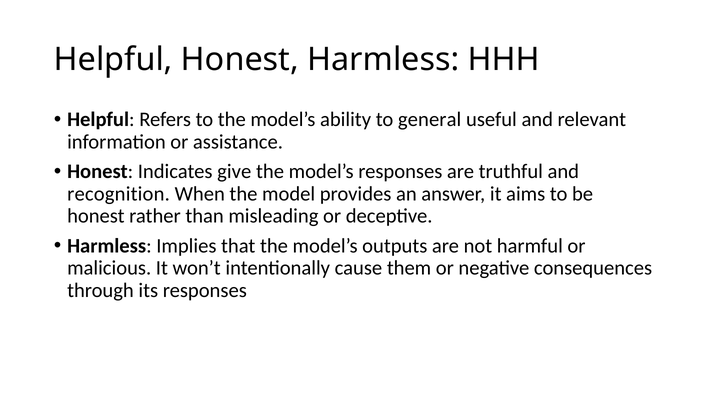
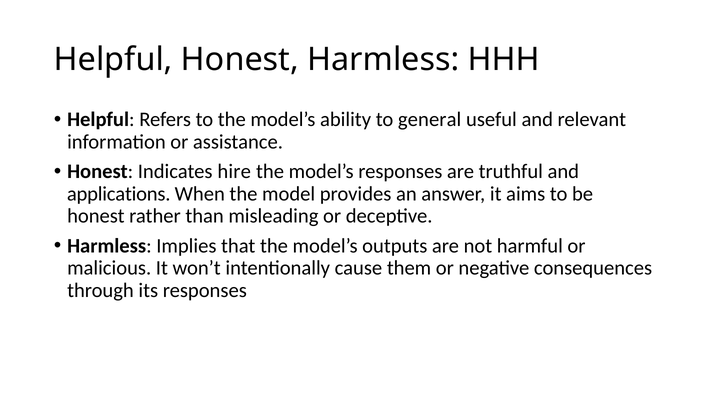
give: give -> hire (234, 171)
recognition: recognition -> applications (119, 194)
